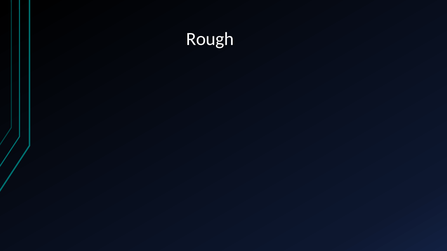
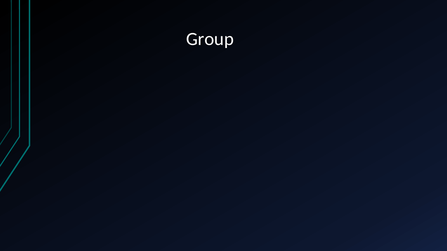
Rough: Rough -> Group (210, 39)
